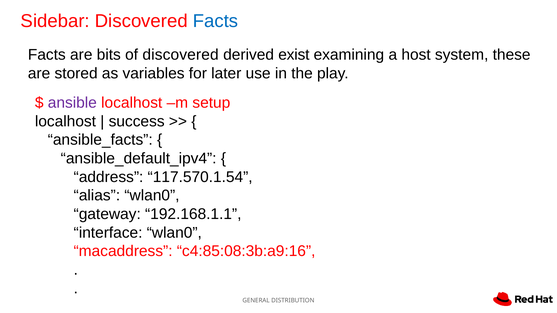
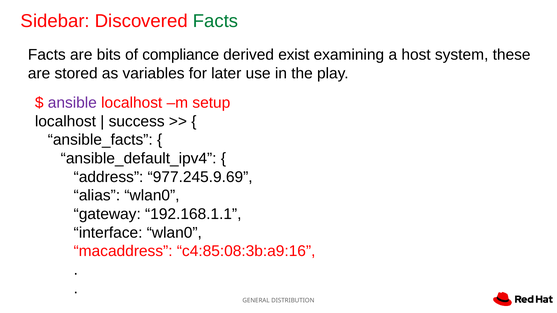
Facts colour: blue -> green (216, 21)
of discovered: discovered -> compliance (181, 55)
117.570.1.54: 117.570.1.54 -> 977.245.9.69 (200, 177)
